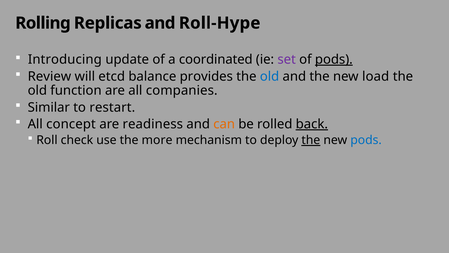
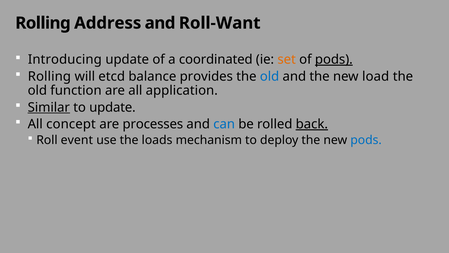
Replicas: Replicas -> Address (108, 23)
Roll-Hype: Roll-Hype -> Roll-Want (220, 23)
set colour: purple -> orange (287, 59)
Review: Review -> Rolling (49, 76)
companies: companies -> application (182, 90)
Similar underline: none -> present (49, 107)
to restart: restart -> update (112, 107)
readiness: readiness -> processes (153, 124)
can colour: orange -> blue (224, 124)
check: check -> event (77, 140)
more: more -> loads (157, 140)
the underline: present -> none (311, 140)
